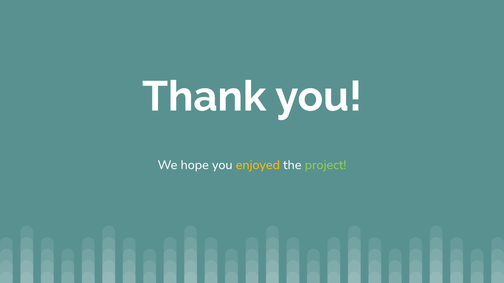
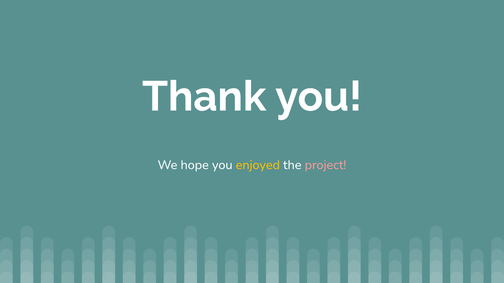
project colour: light green -> pink (325, 165)
